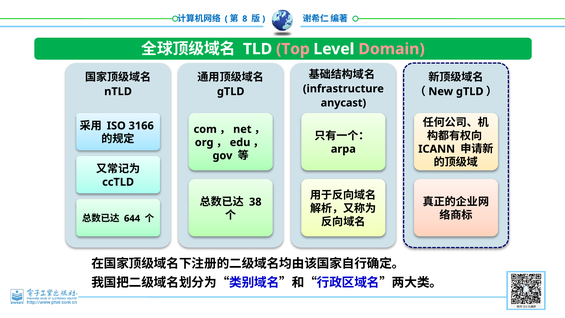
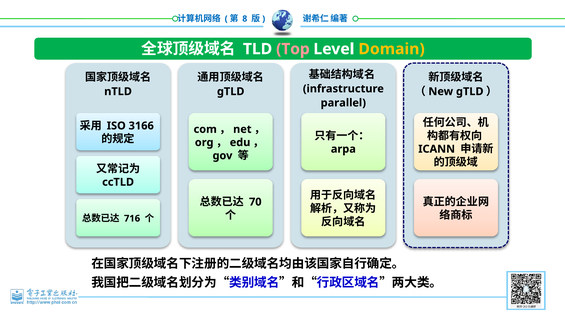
Domain colour: pink -> yellow (392, 49)
anycast: anycast -> parallel (343, 103)
38: 38 -> 70 (255, 202)
644: 644 -> 716 (132, 218)
